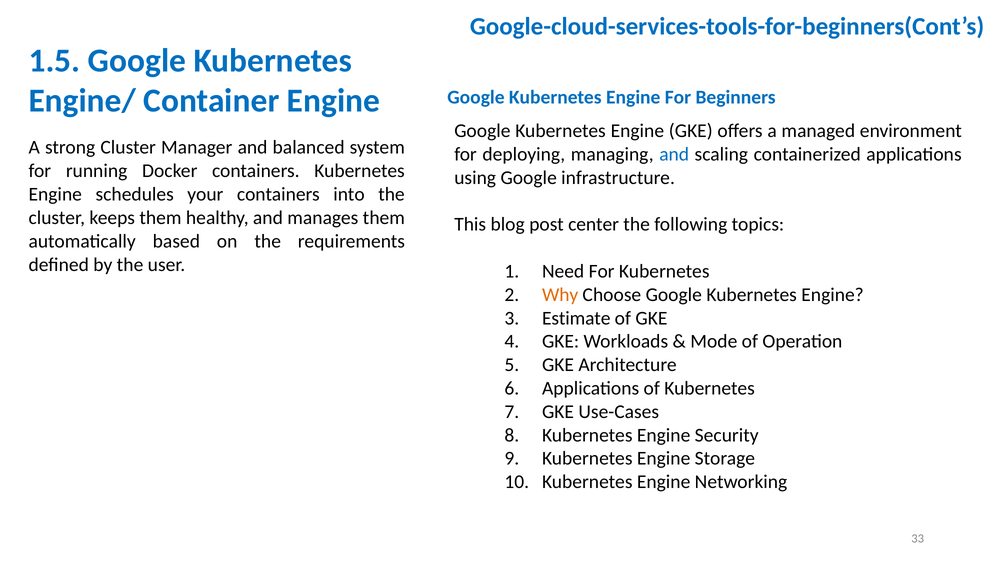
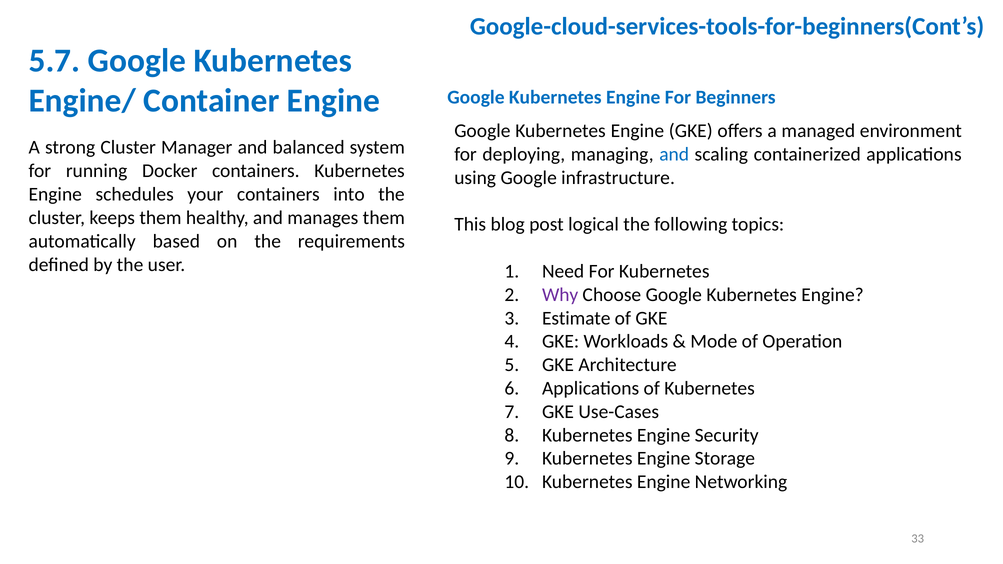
1.5: 1.5 -> 5.7 (54, 61)
center: center -> logical (594, 225)
Why colour: orange -> purple (560, 295)
